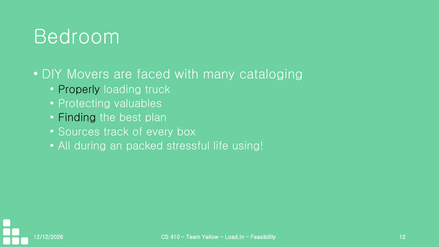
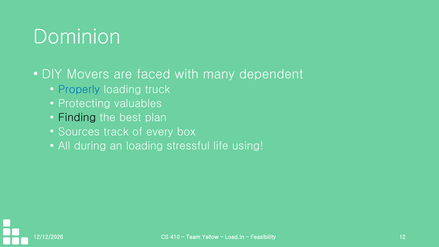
Bedroom: Bedroom -> Dominion (77, 37)
cataloging: cataloging -> dependent (271, 74)
Properly colour: black -> blue (79, 89)
an packed: packed -> loading (145, 146)
